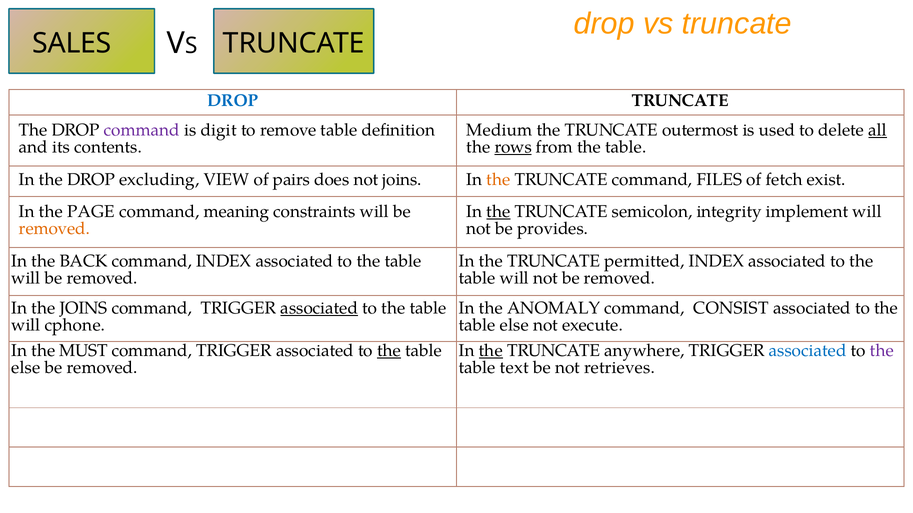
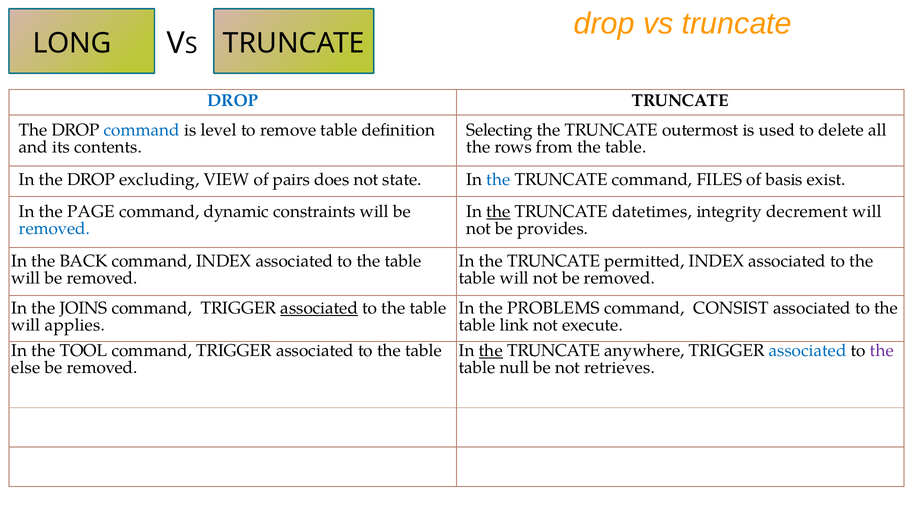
SALES: SALES -> LONG (72, 43)
command colour: purple -> blue (142, 130)
digit: digit -> level (219, 130)
Medium: Medium -> Selecting (500, 130)
all underline: present -> none (878, 130)
rows underline: present -> none (513, 147)
not joins: joins -> state (402, 180)
the colour: orange -> blue (498, 180)
fetch: fetch -> basis (784, 180)
meaning: meaning -> dynamic (236, 212)
semicolon: semicolon -> datetimes (652, 212)
implement: implement -> decrement (807, 212)
removed colour: orange -> blue (54, 229)
ANOMALY: ANOMALY -> PROBLEMS (554, 308)
cphone: cphone -> applies (75, 326)
else: else -> link (514, 326)
MUST: MUST -> TOOL (83, 351)
the underline: present -> none (389, 351)
text: text -> null (514, 368)
